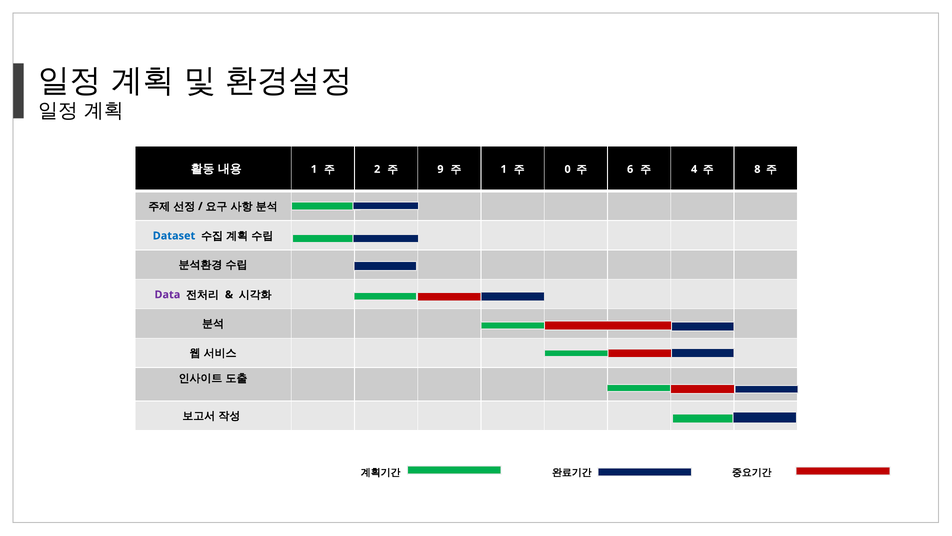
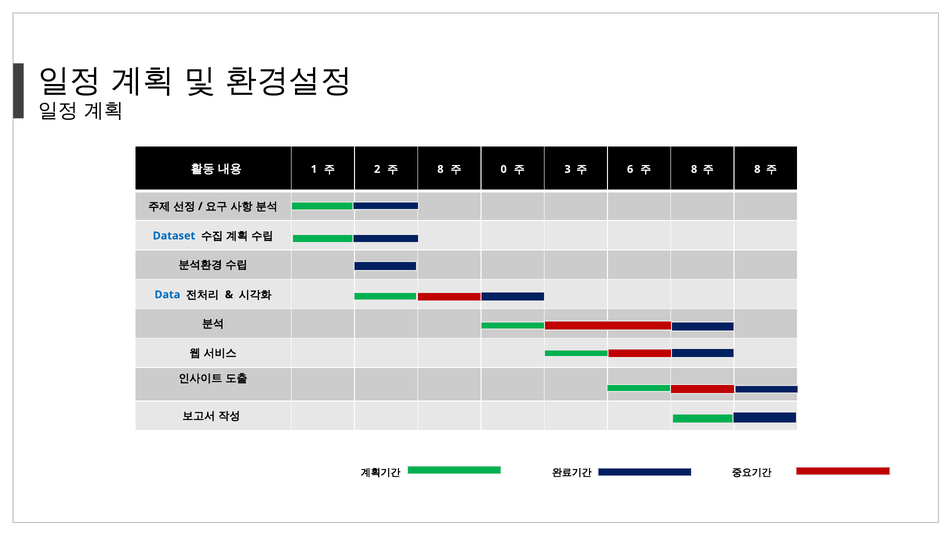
9: 9 -> 8 (440, 169)
1: 1 -> 0 (504, 169)
0: 0 -> 3 (568, 169)
4: 4 -> 8 (694, 169)
Data colour: purple -> blue (167, 294)
